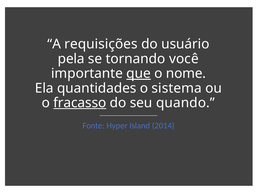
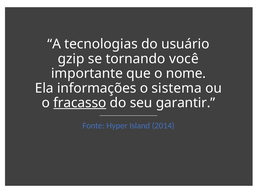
requisições: requisições -> tecnologias (101, 44)
pela: pela -> gzip (71, 59)
que underline: present -> none (139, 73)
quantidades: quantidades -> informações (97, 88)
quando: quando -> garantir (186, 103)
